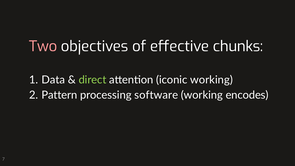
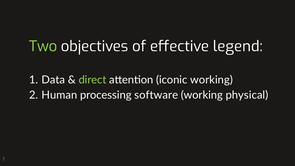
Two colour: pink -> light green (43, 46)
chunks: chunks -> legend (238, 46)
Pattern: Pattern -> Human (59, 95)
encodes: encodes -> physical (247, 95)
